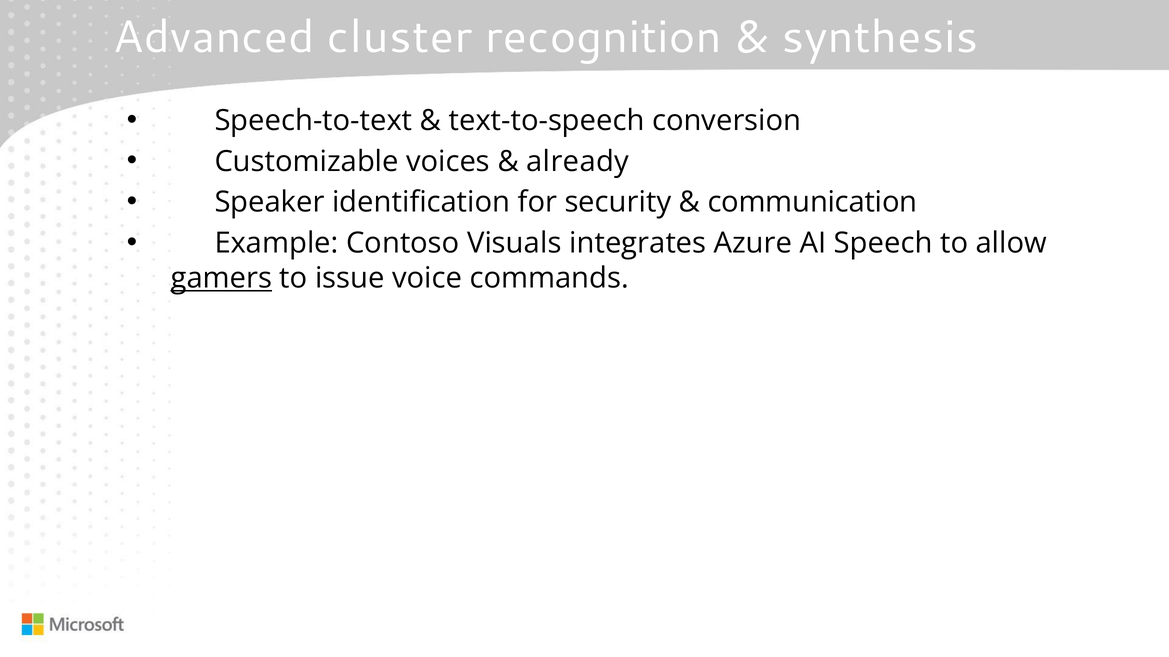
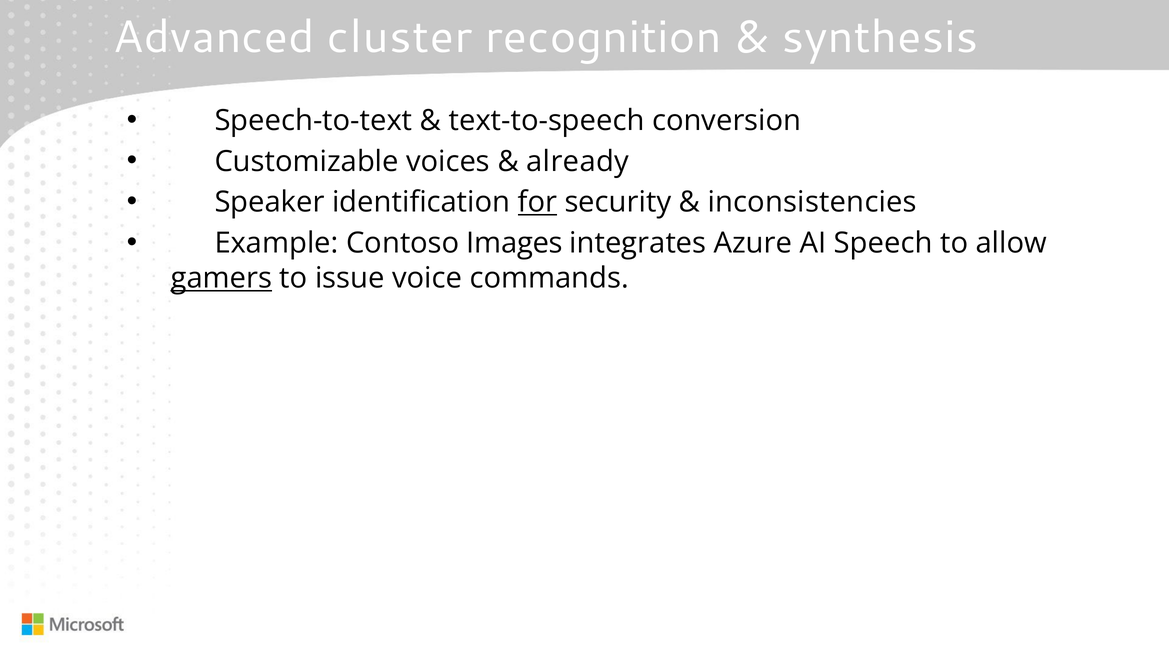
for underline: none -> present (537, 202)
communication: communication -> inconsistencies (812, 202)
Visuals: Visuals -> Images (515, 243)
